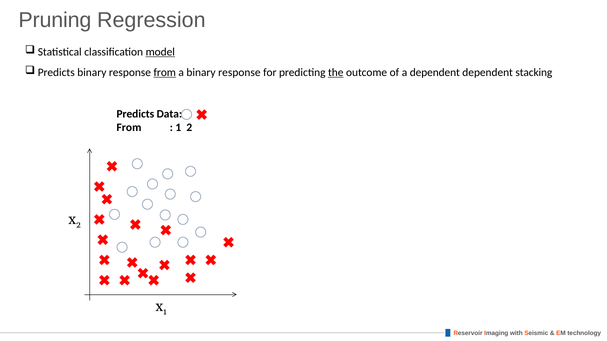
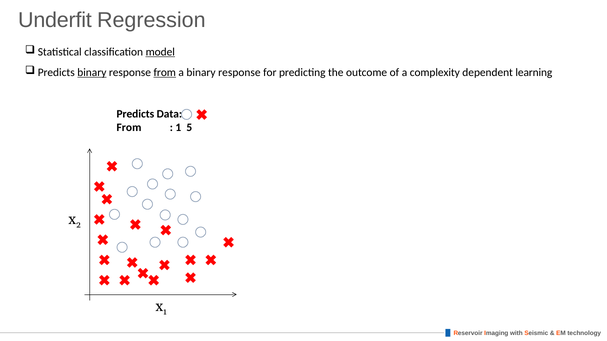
Pruning: Pruning -> Underfit (55, 20)
binary underline: none -> present (92, 73)
the underline: present -> none (336, 73)
a dependent: dependent -> complexity (435, 73)
stacking: stacking -> learning (534, 73)
1 2: 2 -> 5 (189, 128)
